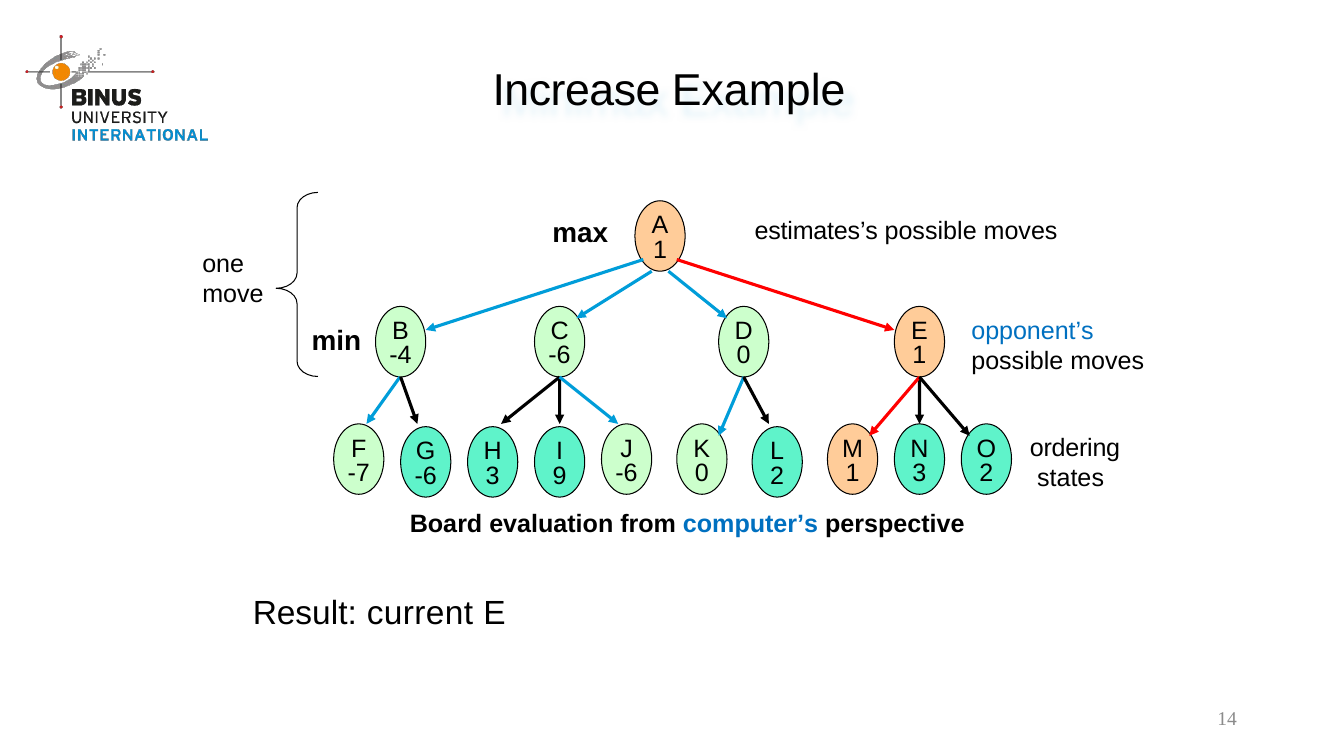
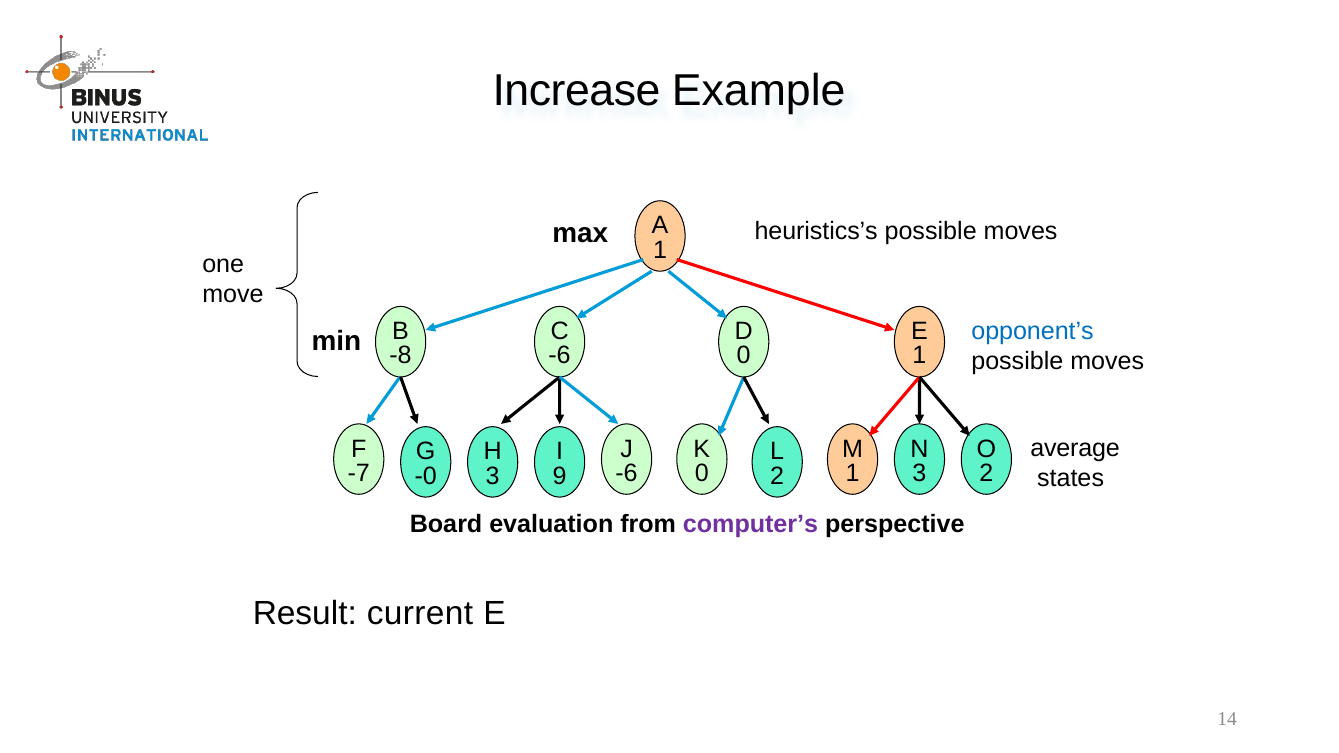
estimates’s: estimates’s -> heuristics’s (816, 231)
-4: -4 -> -8 (401, 356)
ordering: ordering -> average (1075, 449)
-6: -6 -> -0 (426, 476)
computer’s colour: blue -> purple (751, 524)
